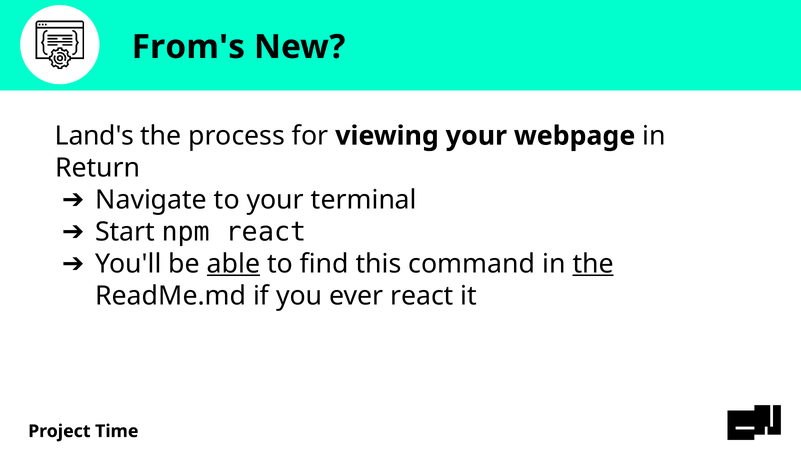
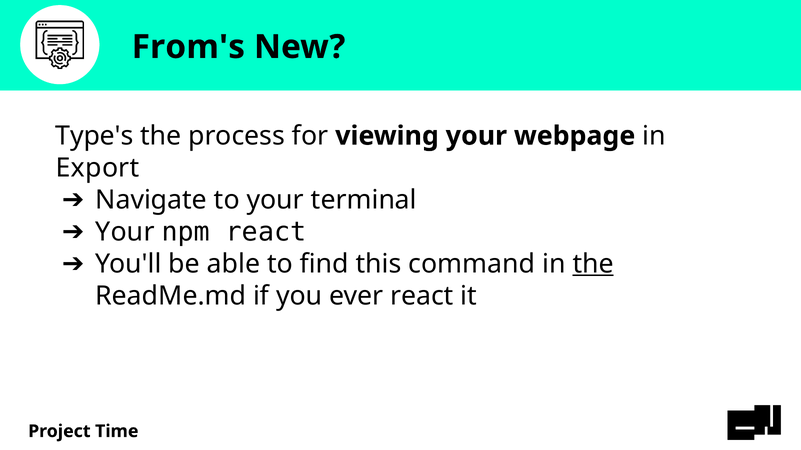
Land's: Land's -> Type's (94, 136)
Return: Return -> Export (98, 168)
Start: Start -> Your (125, 232)
able underline: present -> none (233, 264)
